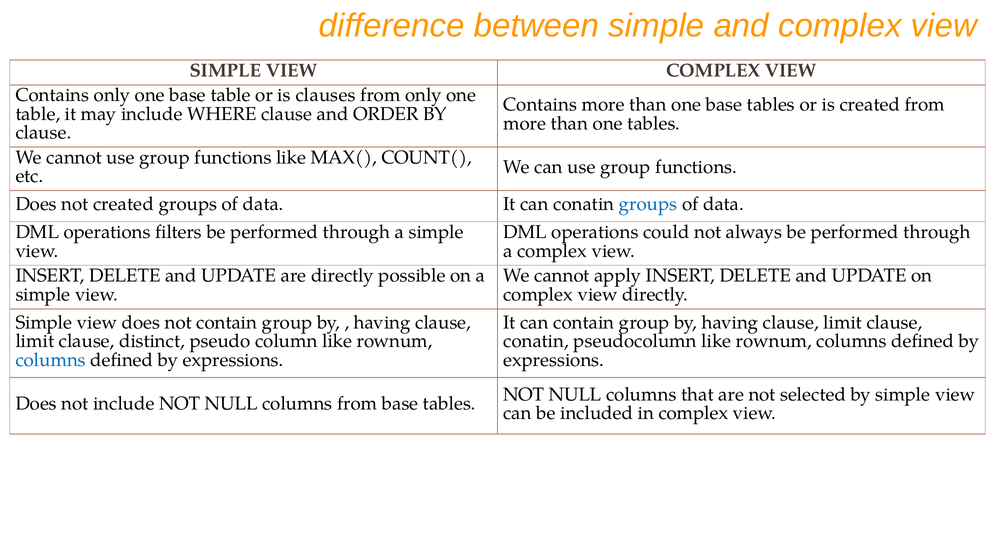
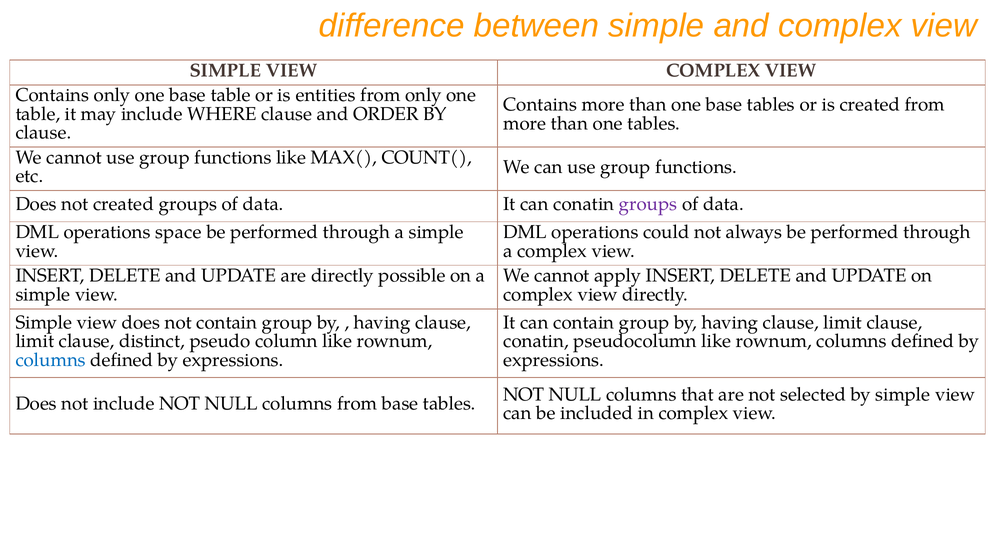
clauses: clauses -> entities (326, 95)
groups colour: blue -> purple (648, 204)
filters: filters -> space (178, 232)
